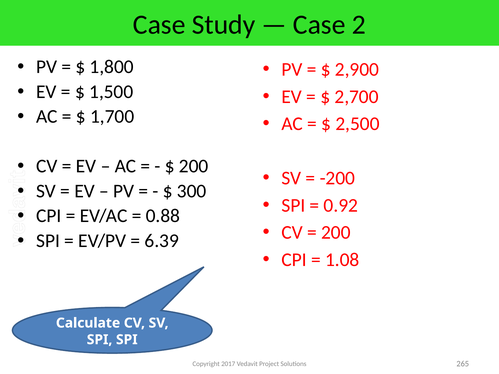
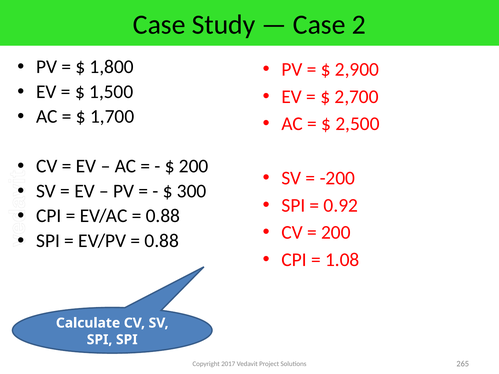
6.39: 6.39 -> 0.88 (162, 241)
